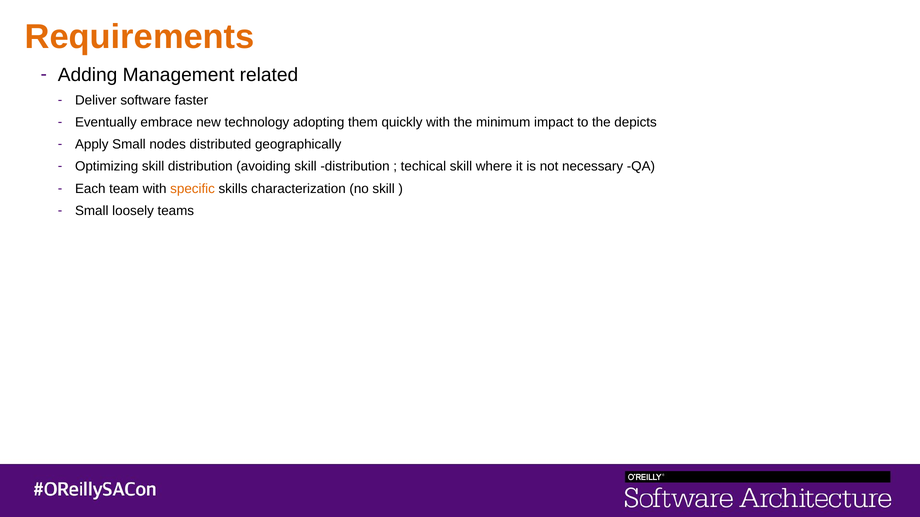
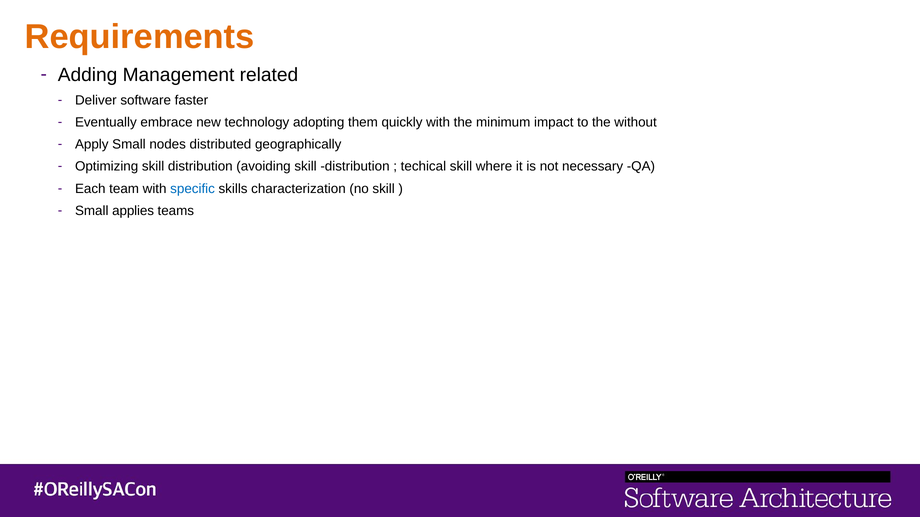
depicts: depicts -> without (636, 122)
specific colour: orange -> blue (193, 189)
loosely: loosely -> applies (133, 211)
